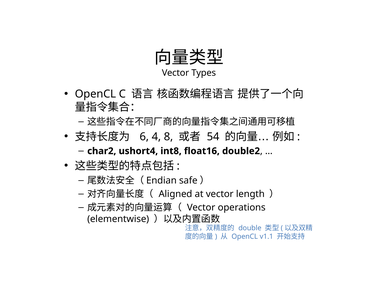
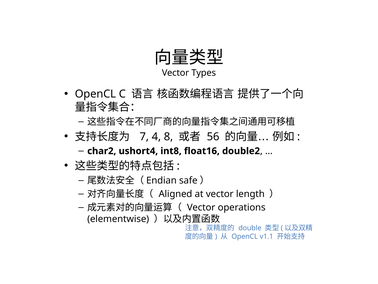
6: 6 -> 7 (144, 136)
54: 54 -> 56 (213, 136)
